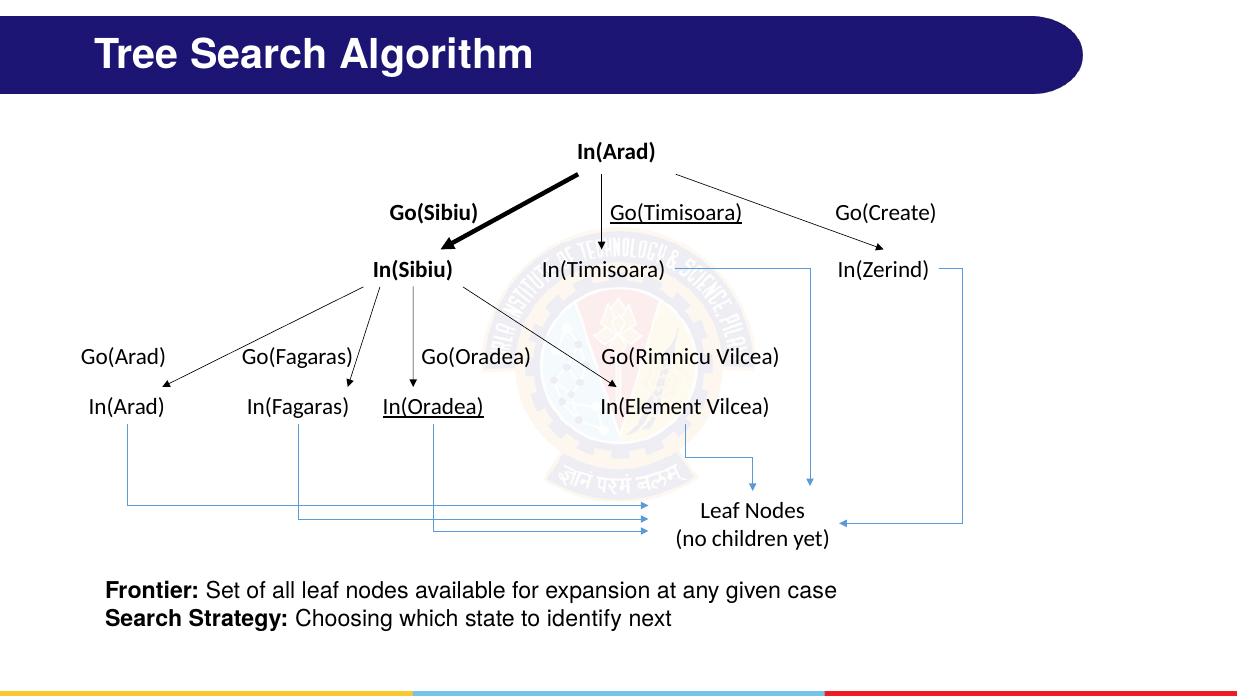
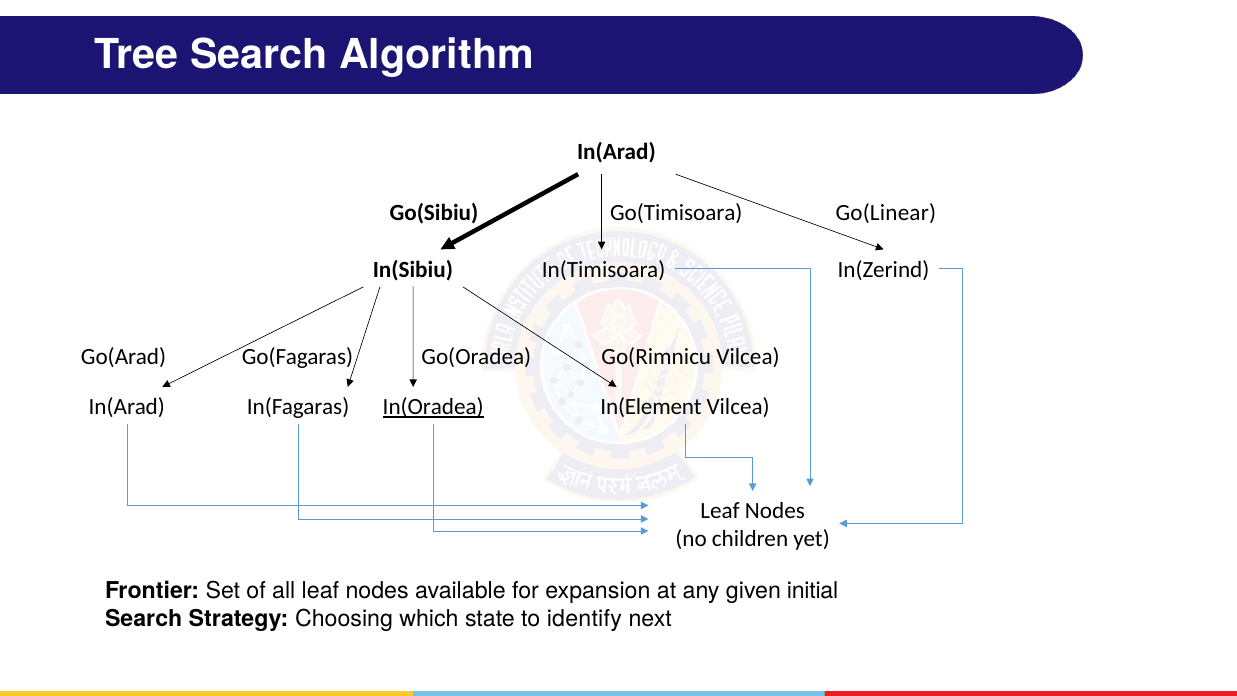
Go(Timisoara underline: present -> none (676, 213)
Go(Create: Go(Create -> Go(Linear (886, 213)
case: case -> initial (813, 591)
